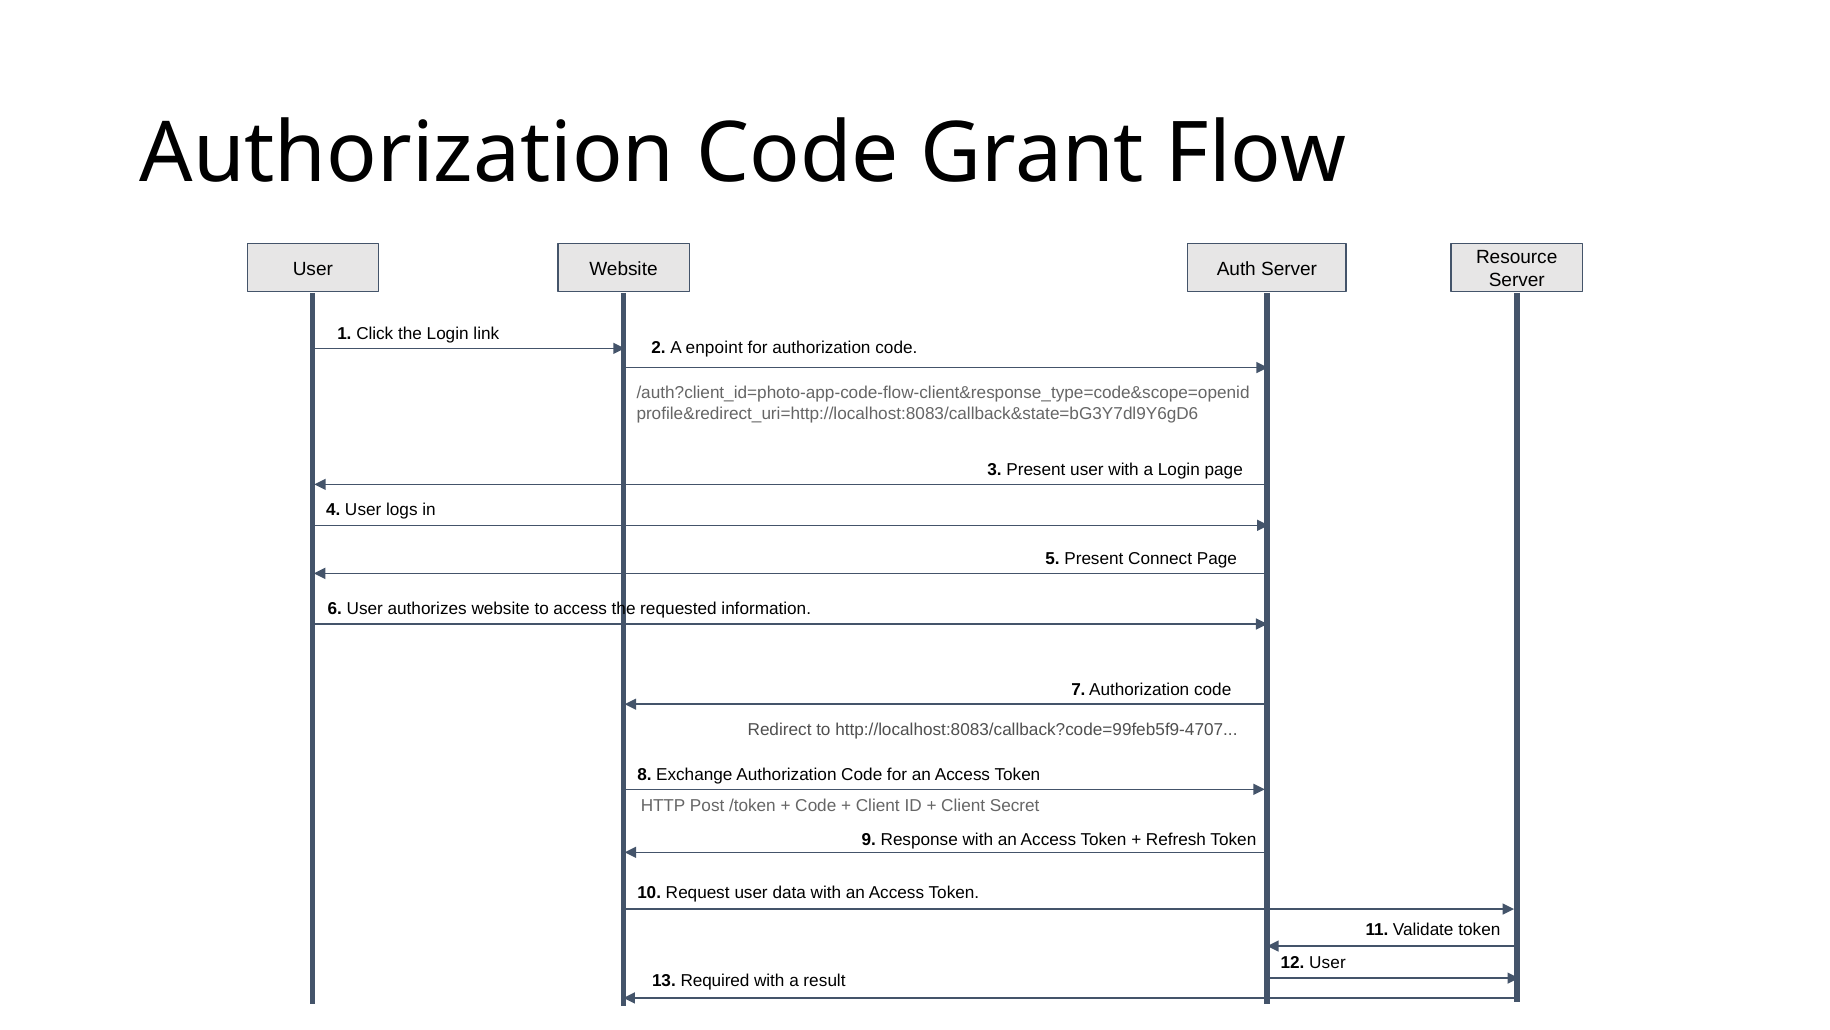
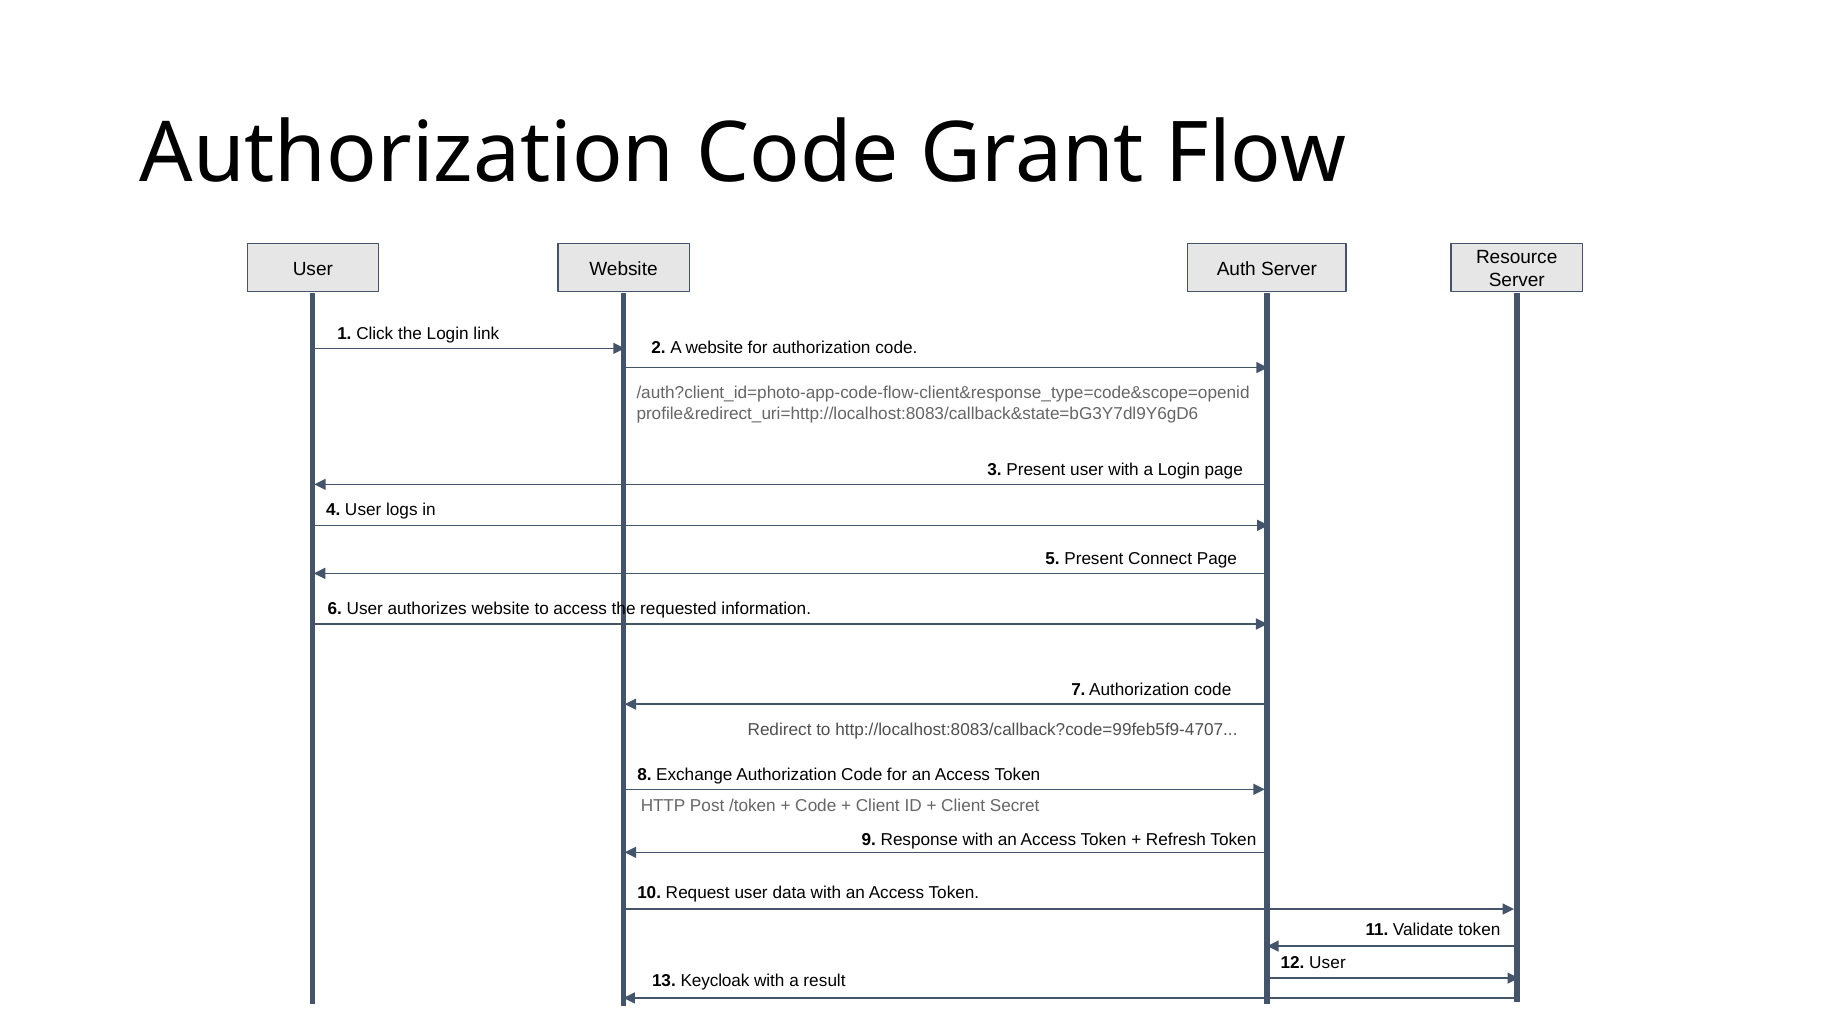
A enpoint: enpoint -> website (714, 348)
Required: Required -> Keycloak (715, 981)
